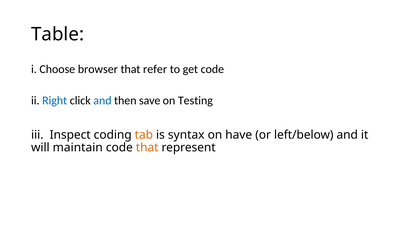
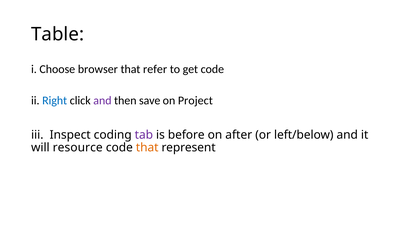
and colour: blue -> purple (102, 100)
Testing: Testing -> Project (195, 100)
tab colour: orange -> purple (144, 134)
syntax: syntax -> before (186, 134)
have: have -> after (239, 134)
maintain: maintain -> resource (78, 147)
